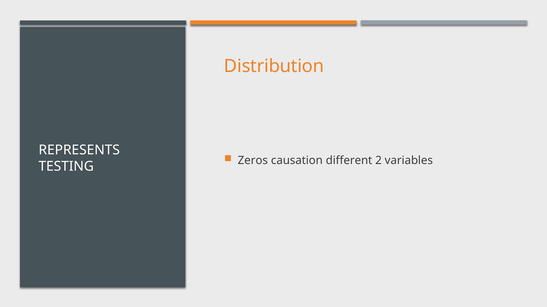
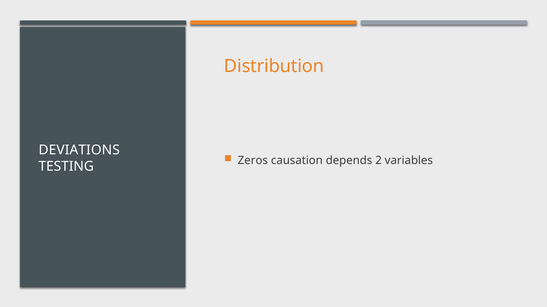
REPRESENTS: REPRESENTS -> DEVIATIONS (79, 150)
different: different -> depends (349, 161)
